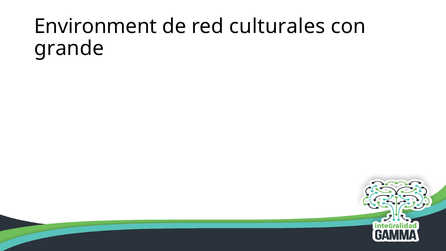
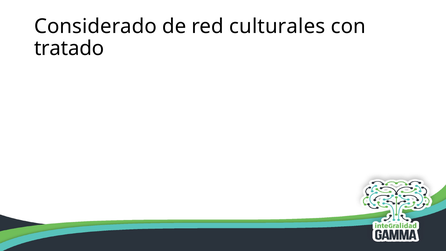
Environment: Environment -> Considerado (95, 26)
grande: grande -> tratado (69, 48)
